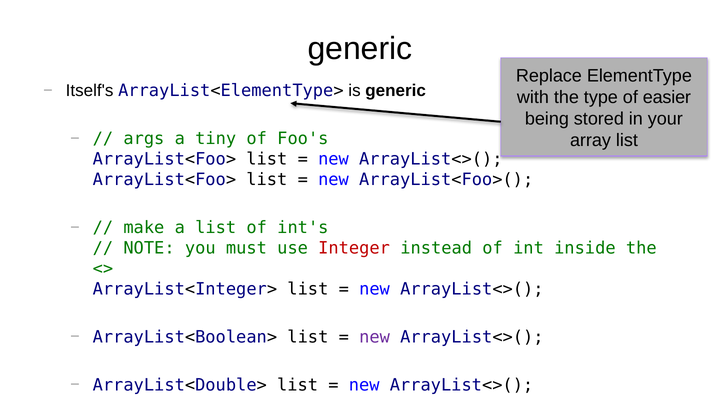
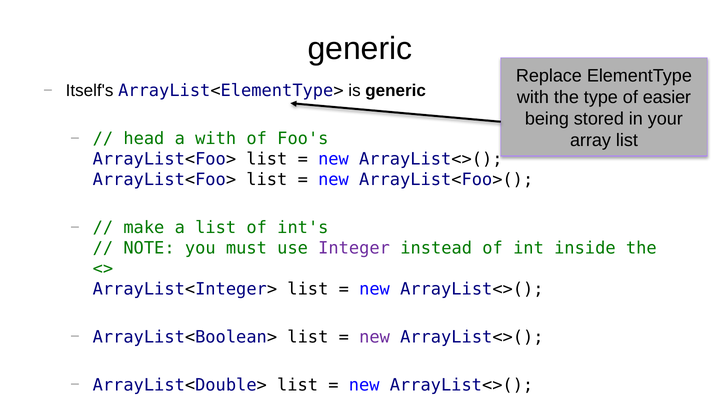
args: args -> head (144, 139)
a tiny: tiny -> with (216, 139)
Integer colour: red -> purple (354, 248)
